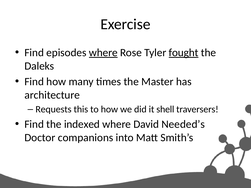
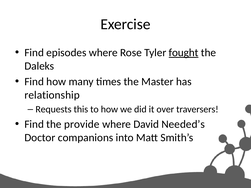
where underline: present -> none (103, 53)
architecture: architecture -> relationship (52, 95)
shell: shell -> over (165, 109)
indexed: indexed -> provide (82, 124)
